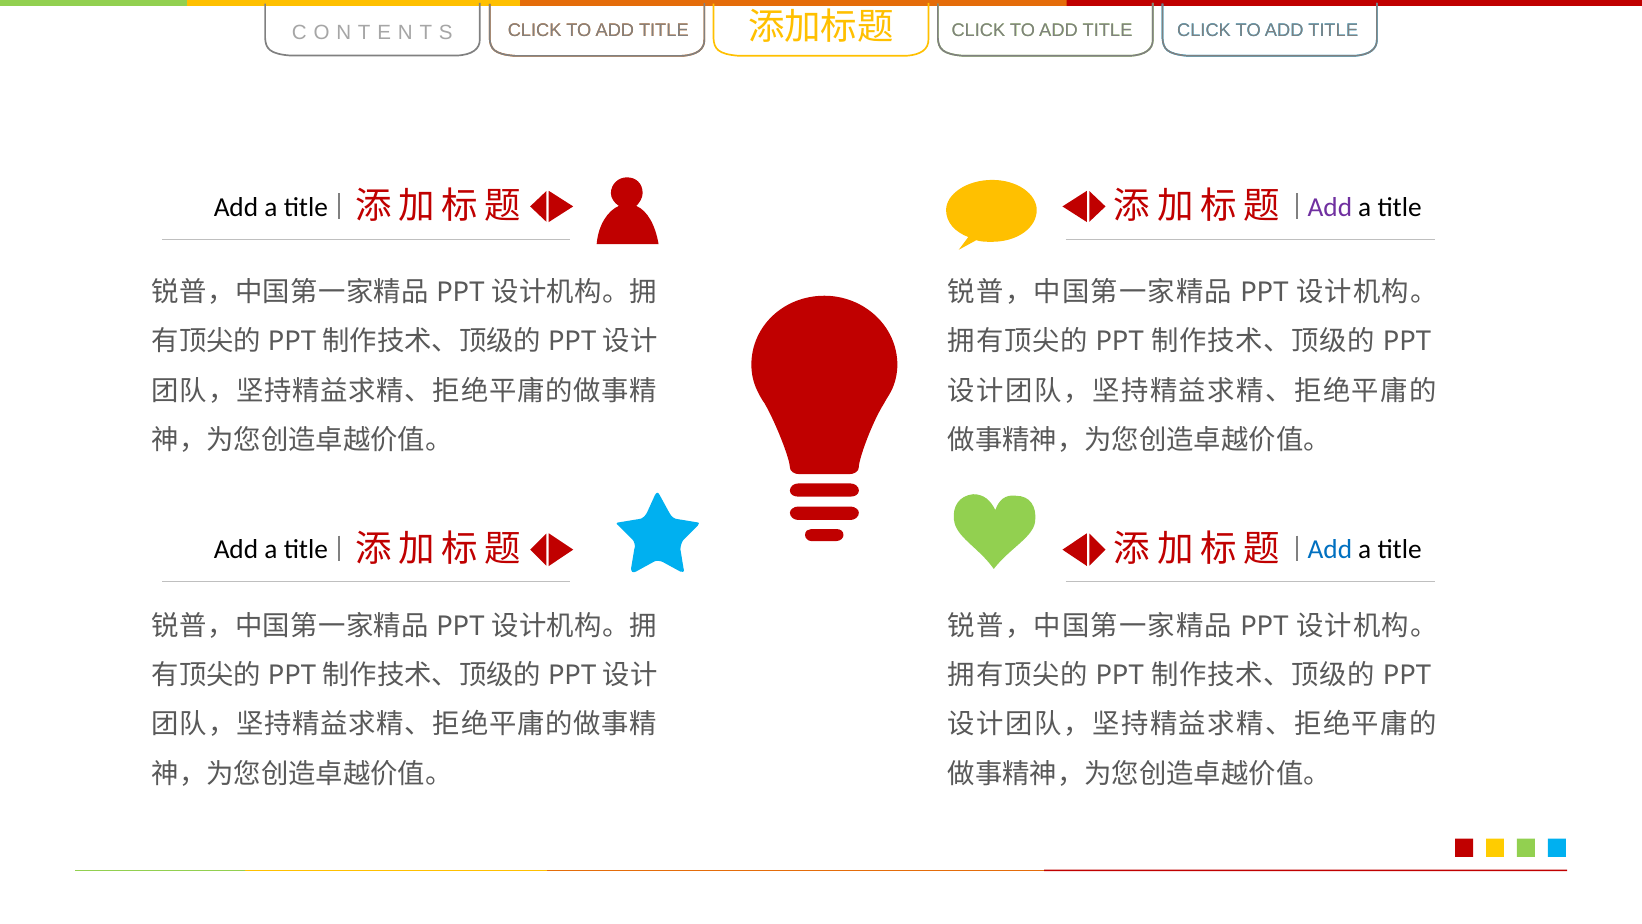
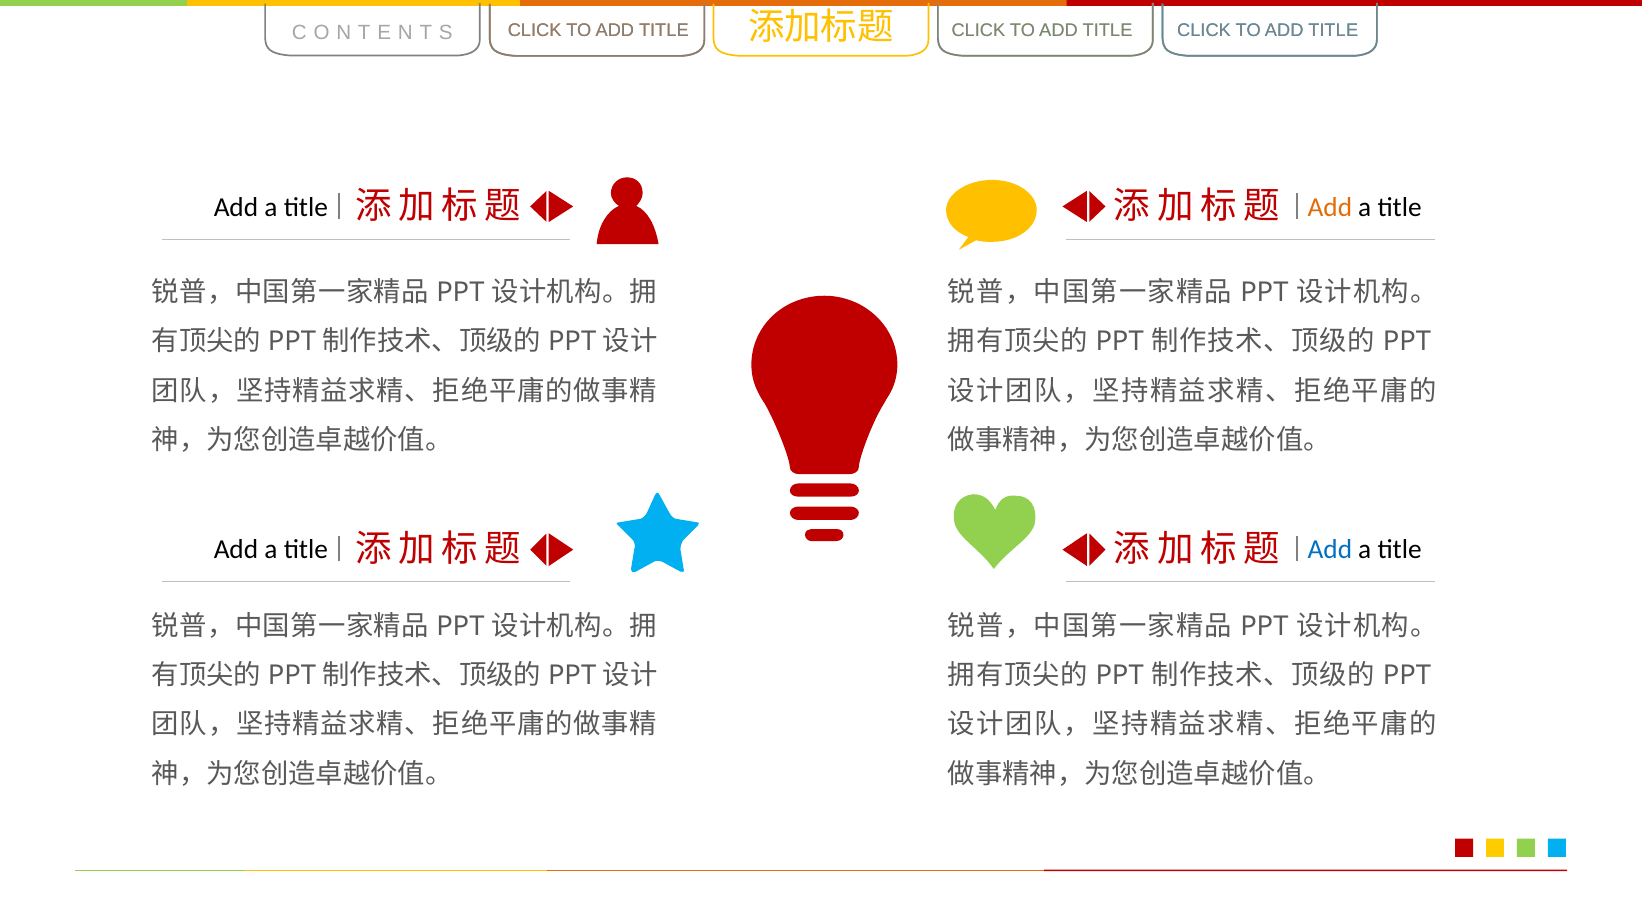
Add colour: purple -> orange (1330, 207)
